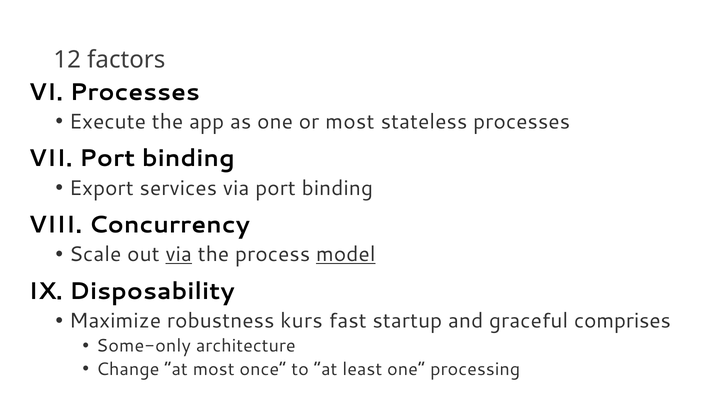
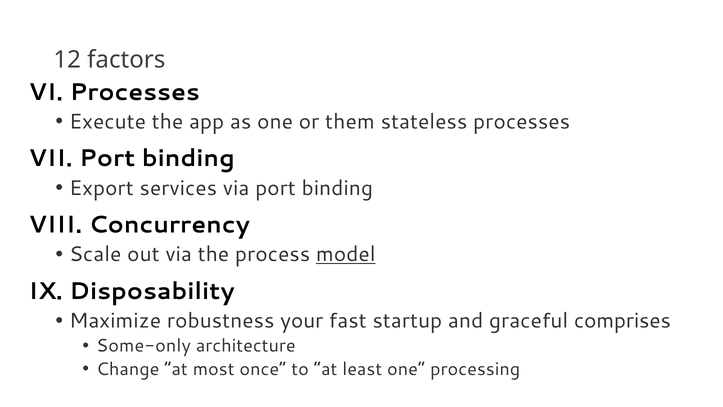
or most: most -> them (350, 122)
via underline: present -> none (179, 254)
kurs: kurs -> your (302, 321)
